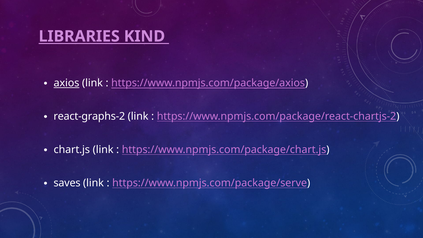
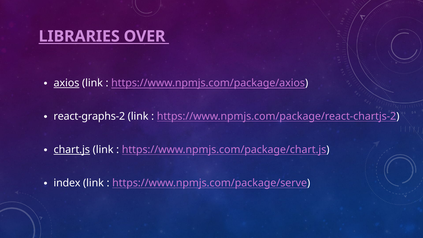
KIND: KIND -> OVER (145, 36)
chart.js underline: none -> present (72, 150)
saves: saves -> index (67, 183)
